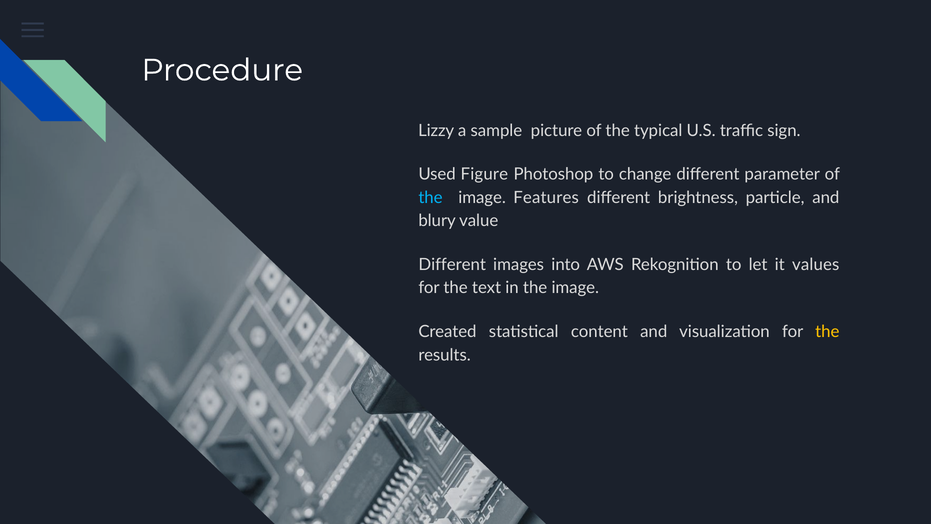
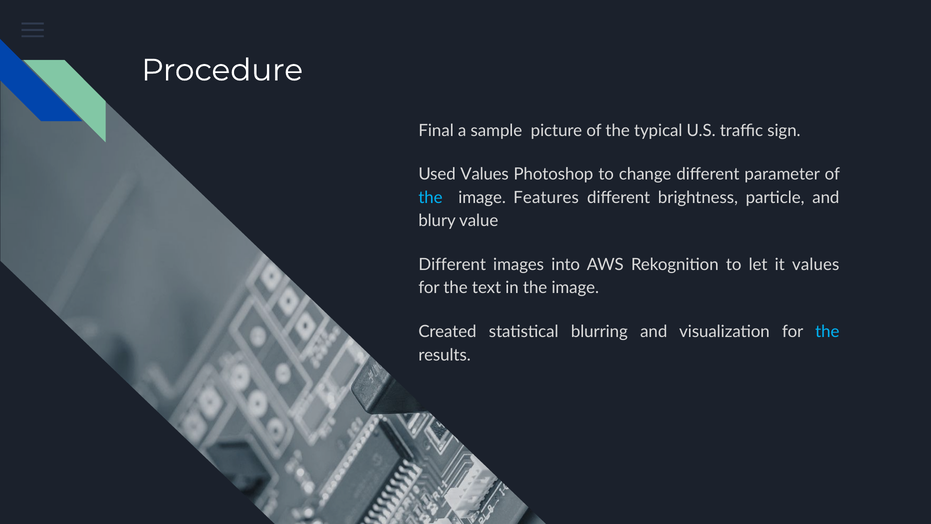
Lizzy: Lizzy -> Final (436, 130)
Used Figure: Figure -> Values (485, 174)
content: content -> blurring (599, 332)
the colour: yellow -> light blue (827, 332)
